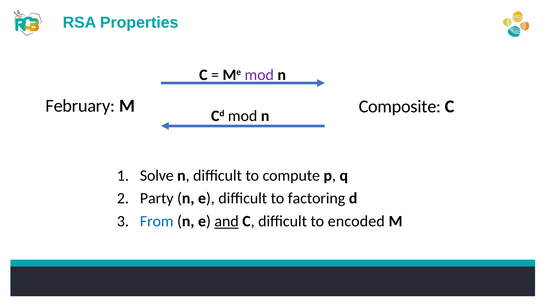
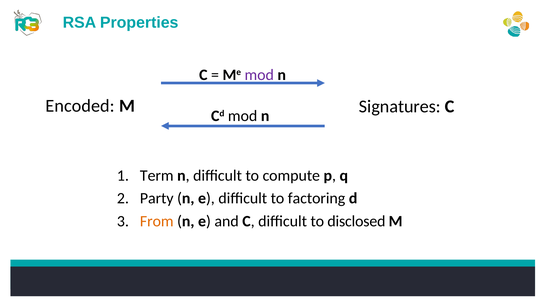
February: February -> Encoded (80, 106)
Composite: Composite -> Signatures (400, 107)
Solve: Solve -> Term (157, 176)
From colour: blue -> orange (157, 222)
and underline: present -> none (227, 222)
encoded: encoded -> disclosed (356, 222)
